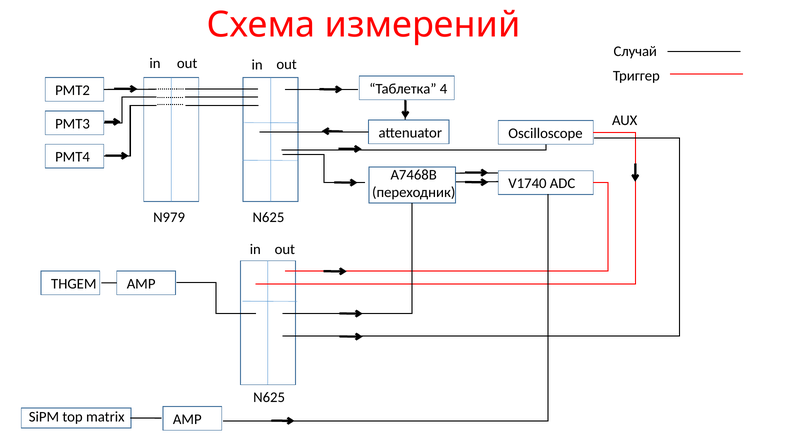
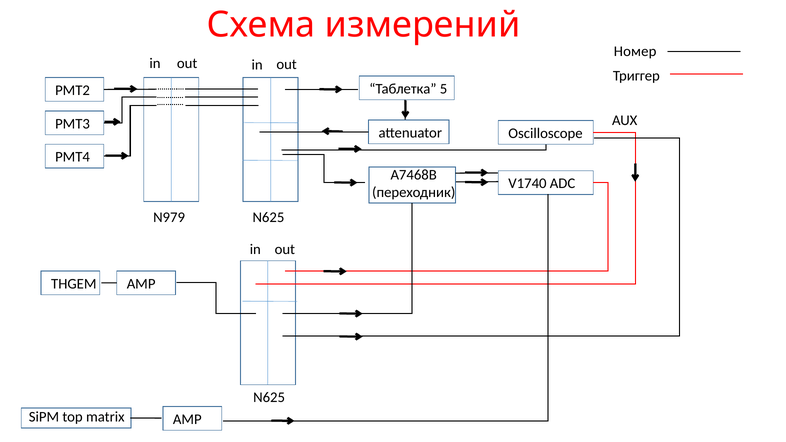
Случай: Случай -> Номер (635, 51)
4: 4 -> 5 (443, 89)
